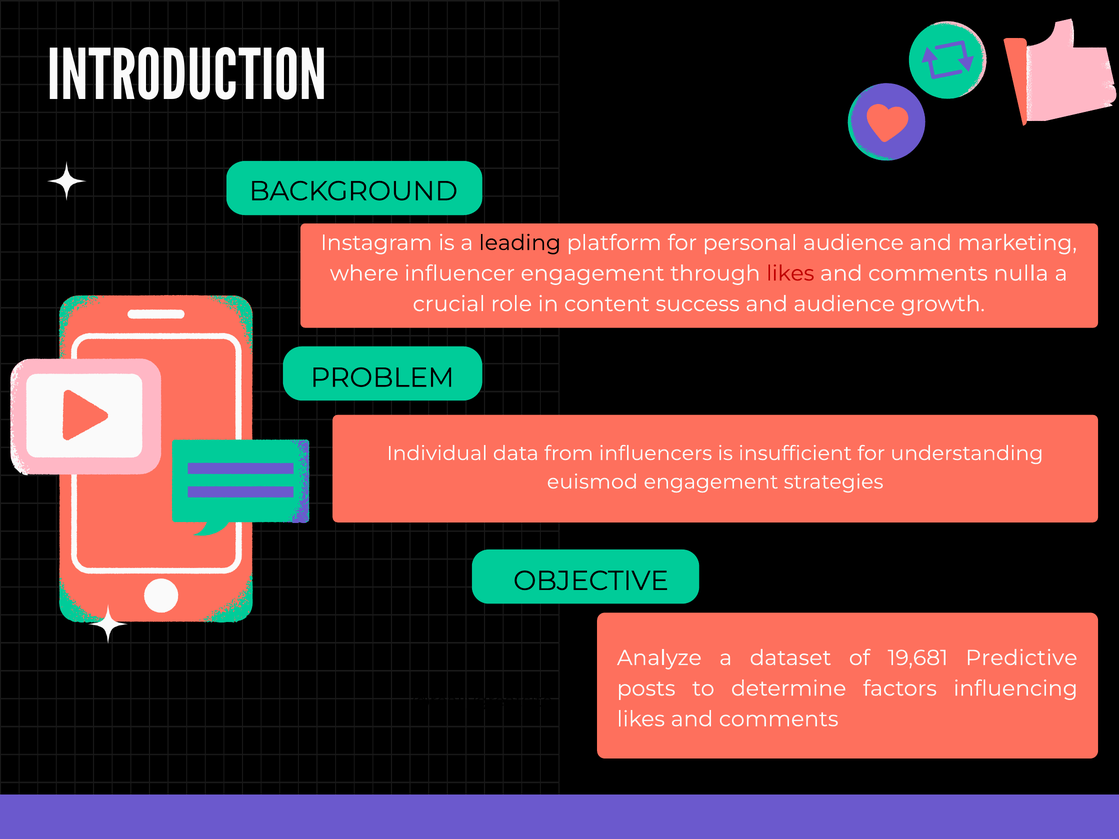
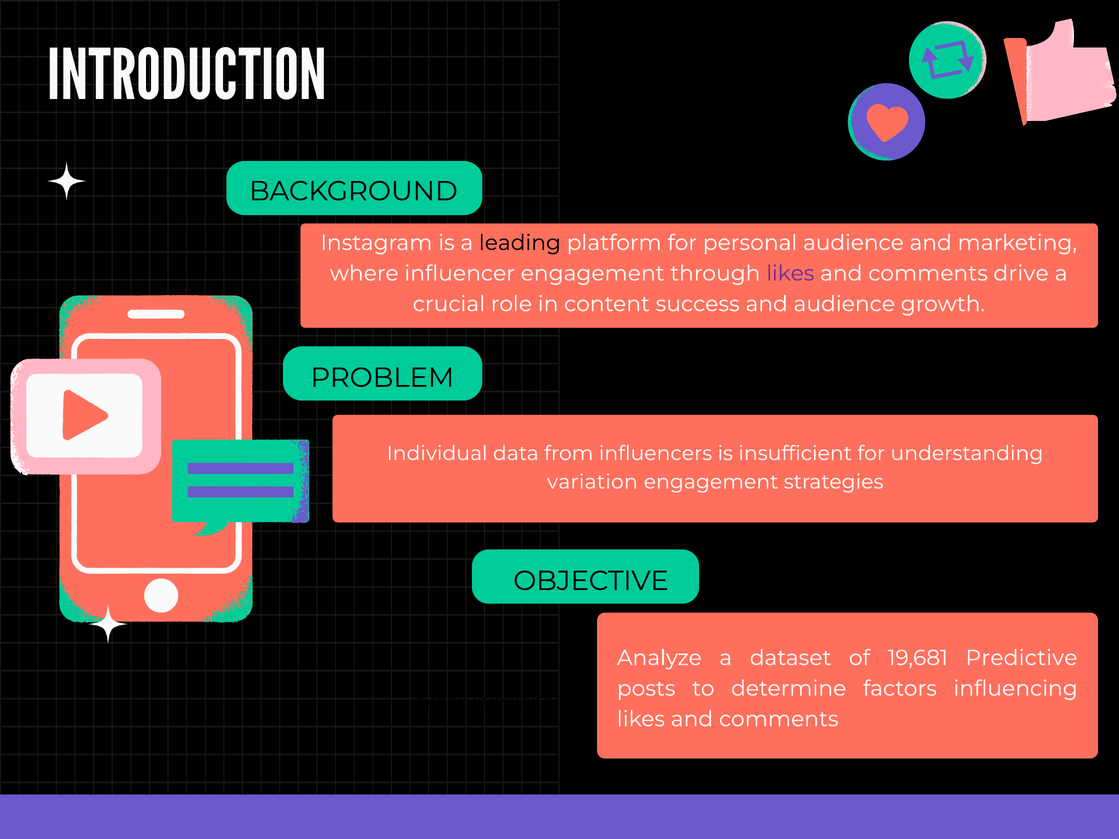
likes colour: red -> purple (790, 273)
nulla: nulla -> drive (1021, 273)
euismod: euismod -> variation (592, 482)
